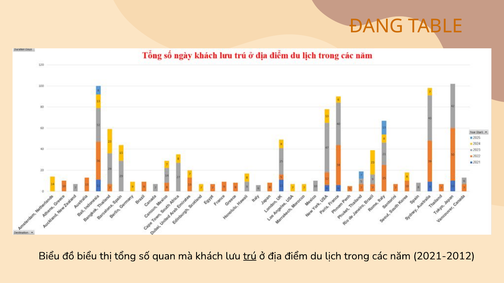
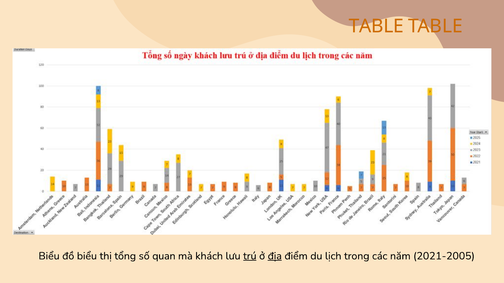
ĐANG: ĐANG -> TABLE (376, 26)
địa underline: none -> present (275, 256)
2021-2012: 2021-2012 -> 2021-2005 (444, 256)
